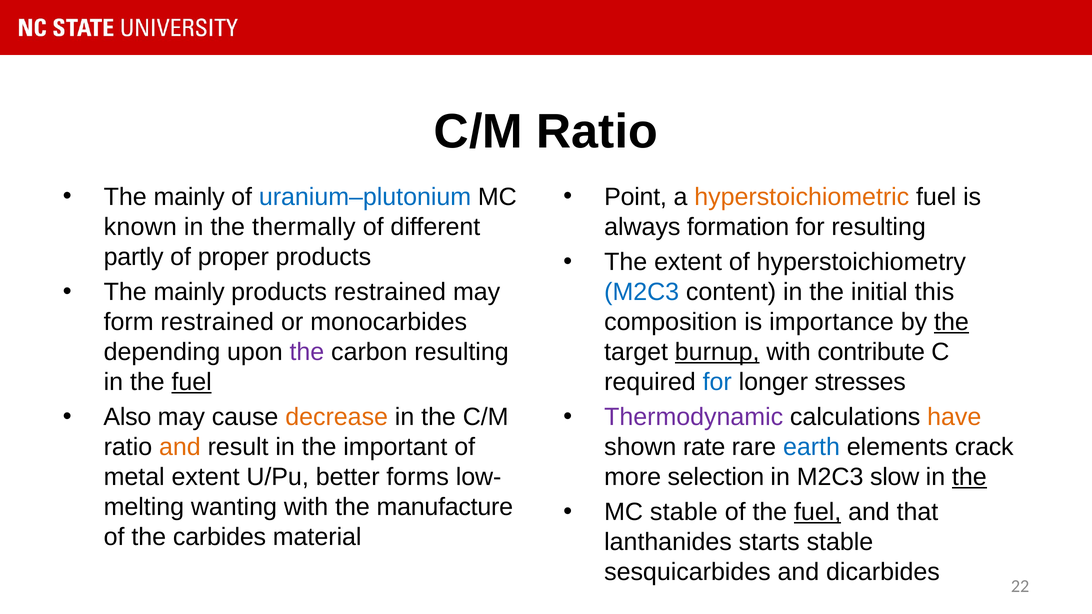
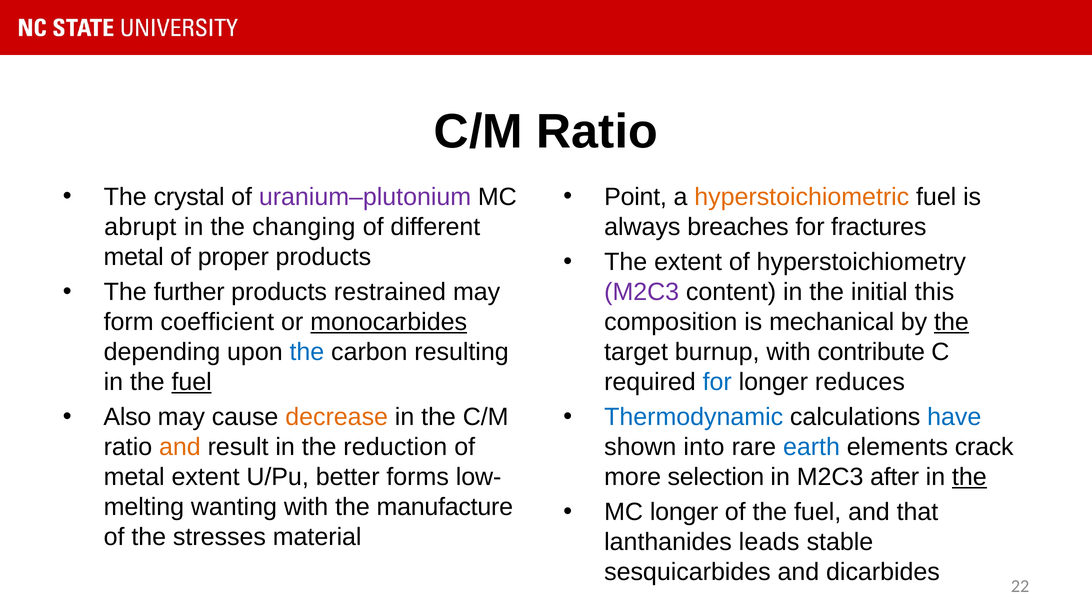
mainly: mainly -> crystal (189, 197)
uranium–plutonium colour: blue -> purple (365, 197)
known: known -> abrupt (140, 227)
thermally: thermally -> changing (304, 227)
formation: formation -> breaches (738, 227)
for resulting: resulting -> fractures (879, 227)
partly: partly -> metal (134, 257)
mainly: mainly -> further (189, 292)
M2C3 colour: blue -> purple (642, 292)
form restrained: restrained -> coefficient (217, 322)
monocarbides underline: none -> present (389, 322)
importance: importance -> mechanical (832, 322)
the colour: purple -> blue (307, 352)
burnup underline: present -> none (717, 352)
stresses: stresses -> reduces (860, 382)
Thermodynamic colour: purple -> blue (694, 417)
have colour: orange -> blue (954, 417)
important: important -> reduction (395, 447)
rate: rate -> into (704, 447)
slow: slow -> after (895, 477)
MC stable: stable -> longer (684, 512)
fuel underline: present -> none (818, 512)
carbides: carbides -> stresses (219, 537)
starts: starts -> leads (769, 542)
